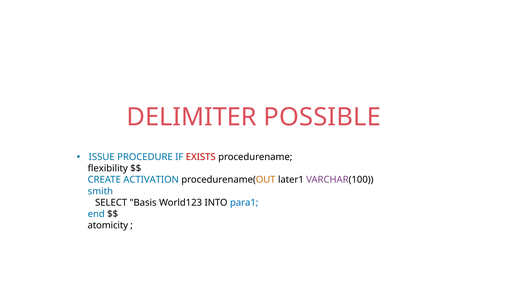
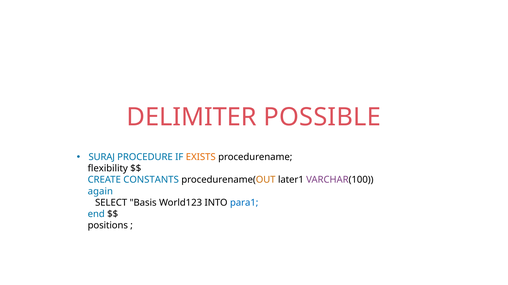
ISSUE: ISSUE -> SURAJ (102, 157)
EXISTS colour: red -> orange (201, 157)
ACTIVATION: ACTIVATION -> CONSTANTS (151, 180)
smith: smith -> again (100, 192)
atomicity: atomicity -> positions (108, 226)
